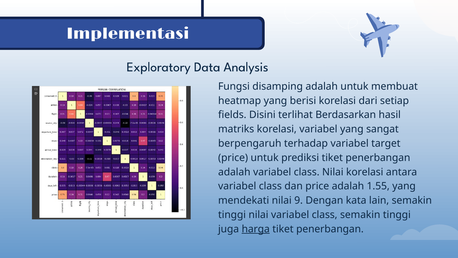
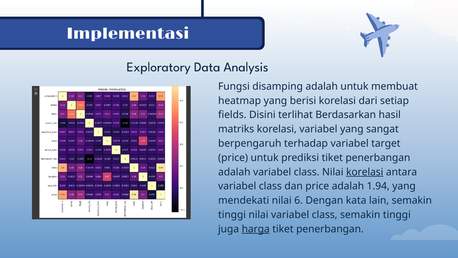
korelasi underline: none -> present (365, 172)
1.55: 1.55 -> 1.94 (378, 186)
9: 9 -> 6 (299, 200)
